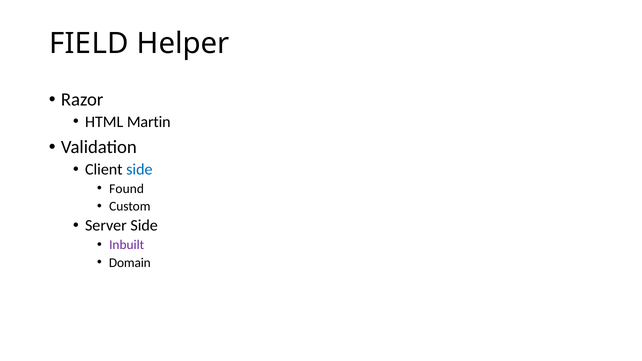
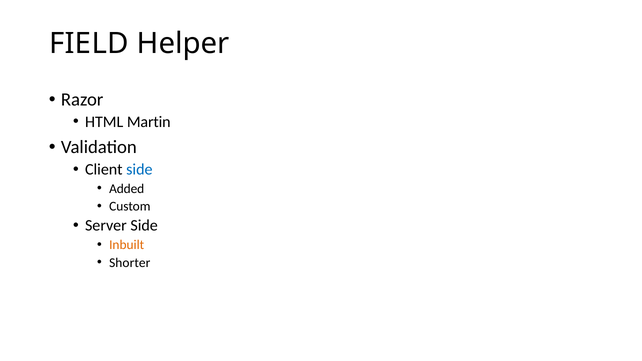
Found: Found -> Added (127, 189)
Inbuilt colour: purple -> orange (127, 245)
Domain: Domain -> Shorter (130, 263)
